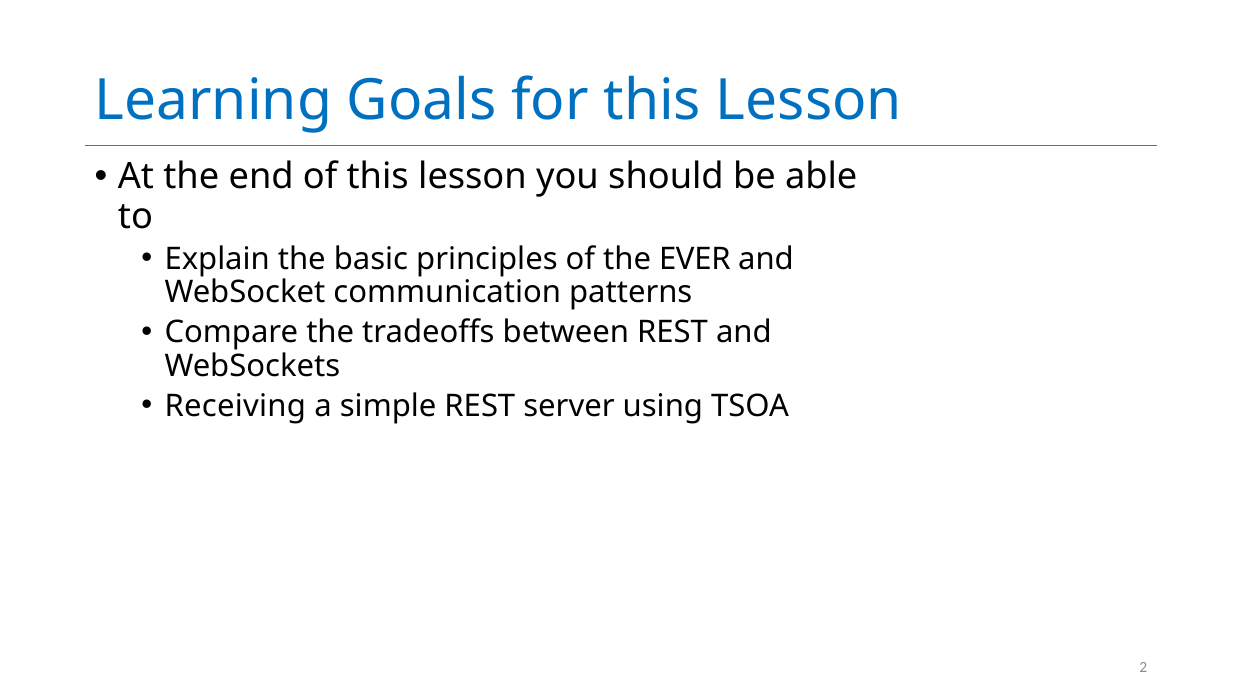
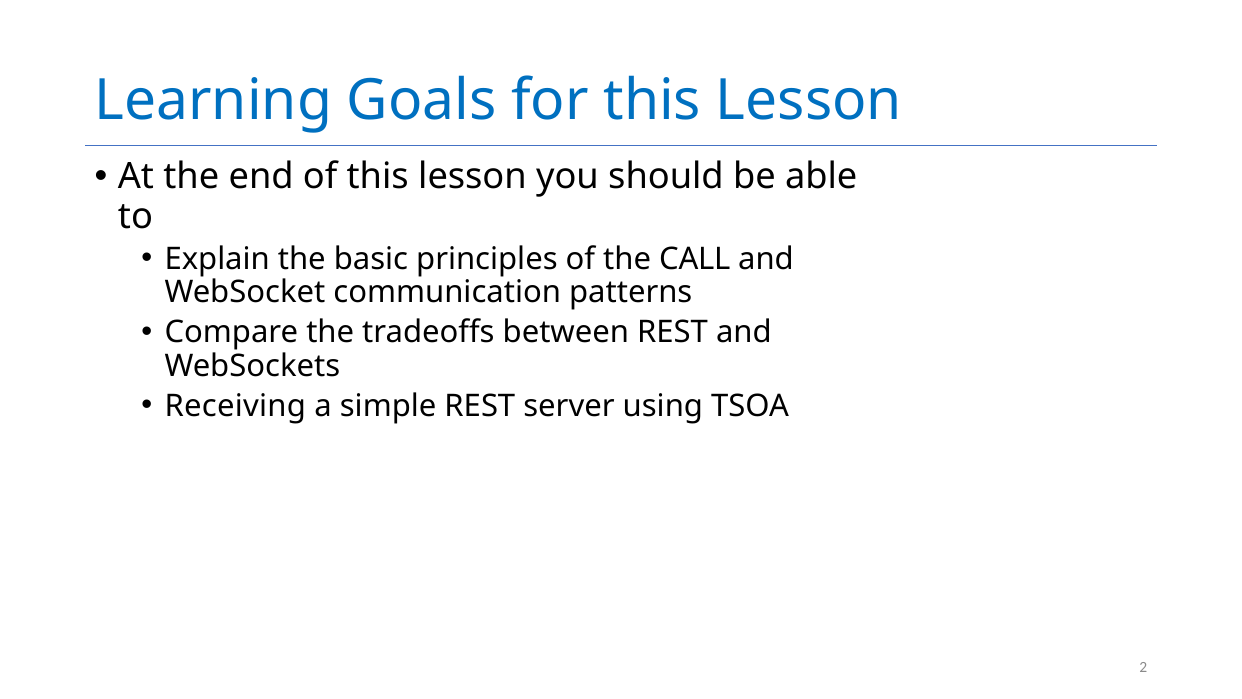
EVER: EVER -> CALL (695, 259)
